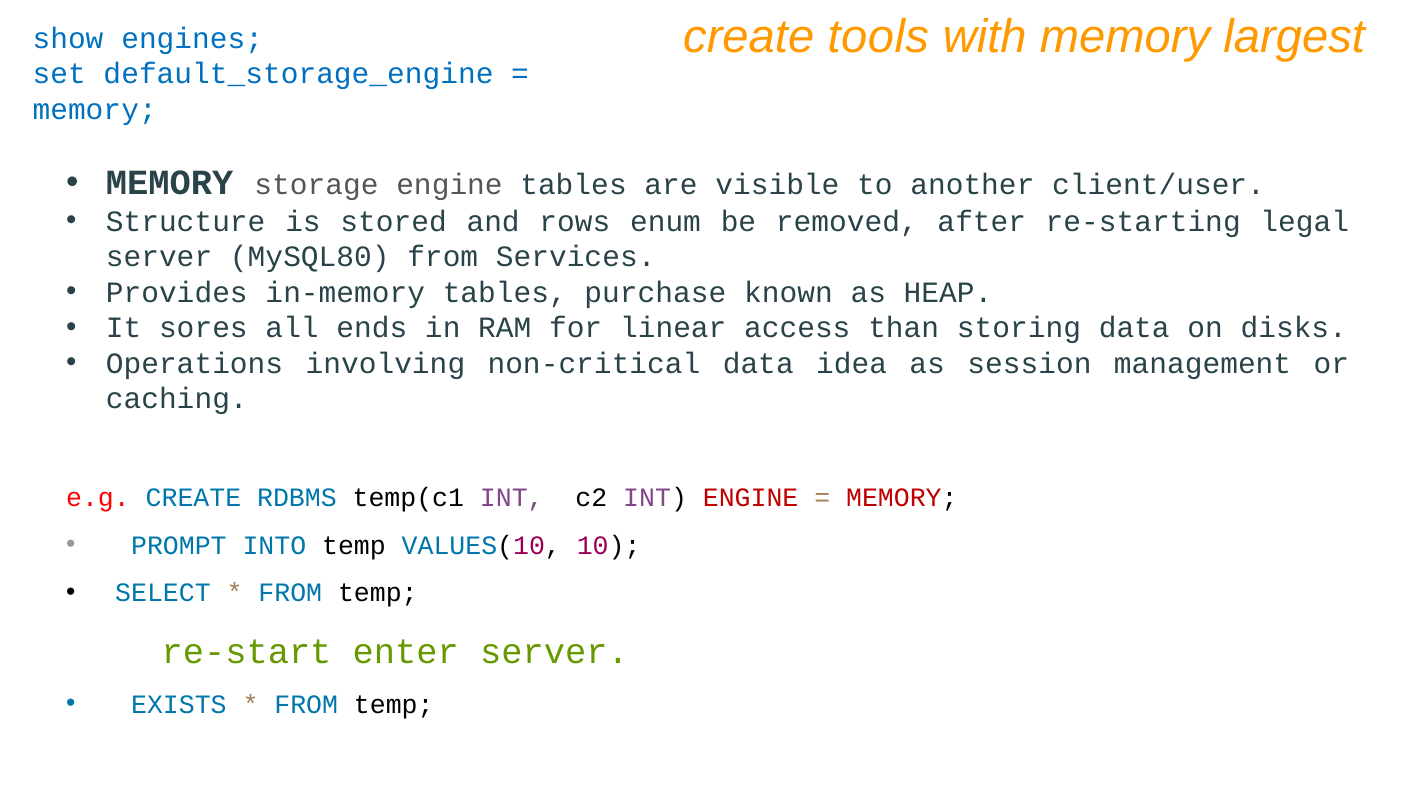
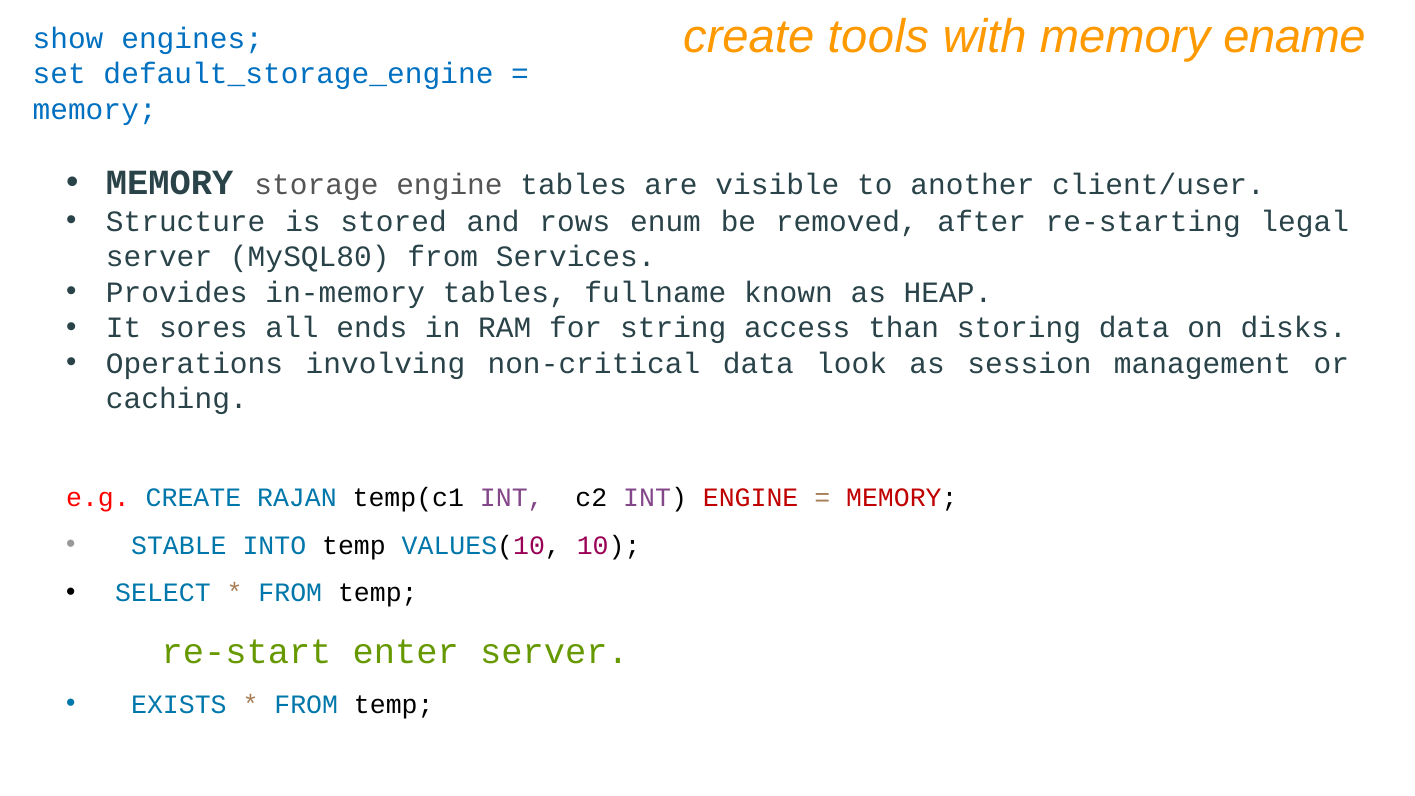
largest: largest -> ename (1294, 37)
purchase: purchase -> fullname (655, 293)
linear: linear -> string (673, 328)
idea: idea -> look (852, 363)
RDBMS: RDBMS -> RAJAN (297, 498)
PROMPT: PROMPT -> STABLE (179, 545)
